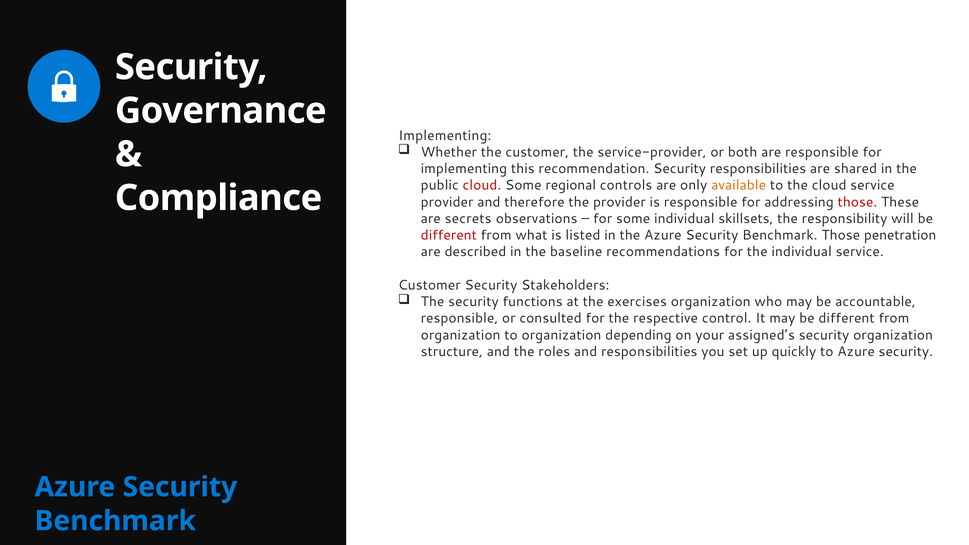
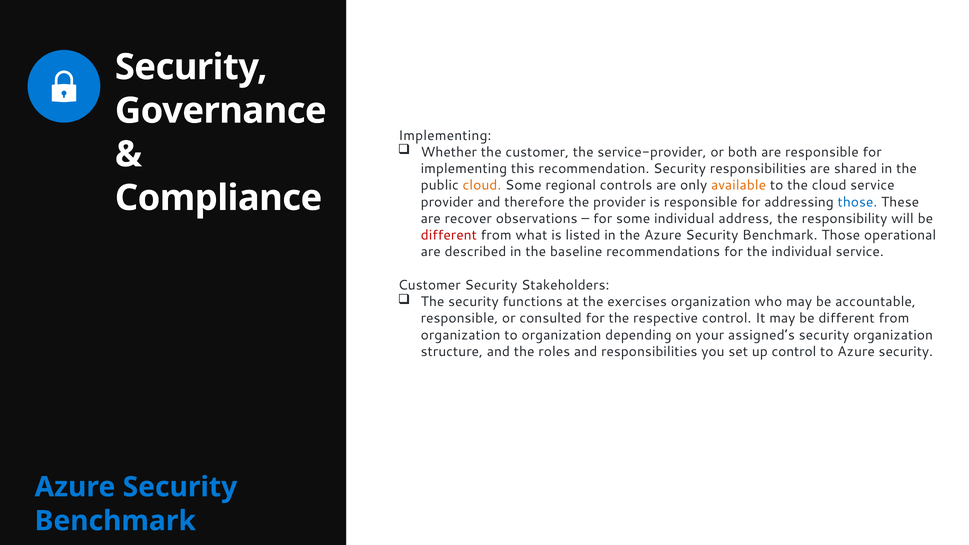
cloud colour: red -> orange (482, 185)
those colour: red -> blue (857, 202)
secrets: secrets -> recover (468, 219)
skillsets: skillsets -> address (746, 219)
penetration: penetration -> operational (900, 235)
up quickly: quickly -> control (794, 352)
